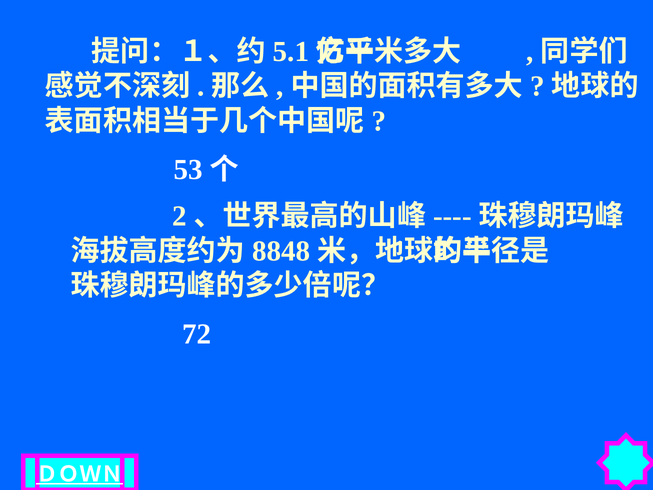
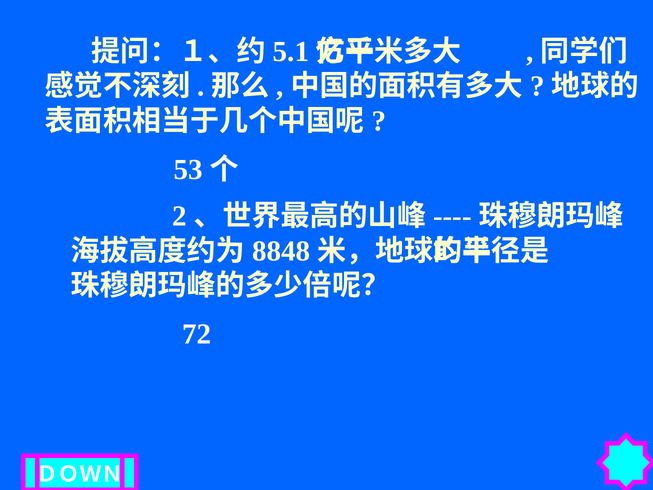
ＤＯＷＮ underline: present -> none (80, 474)
